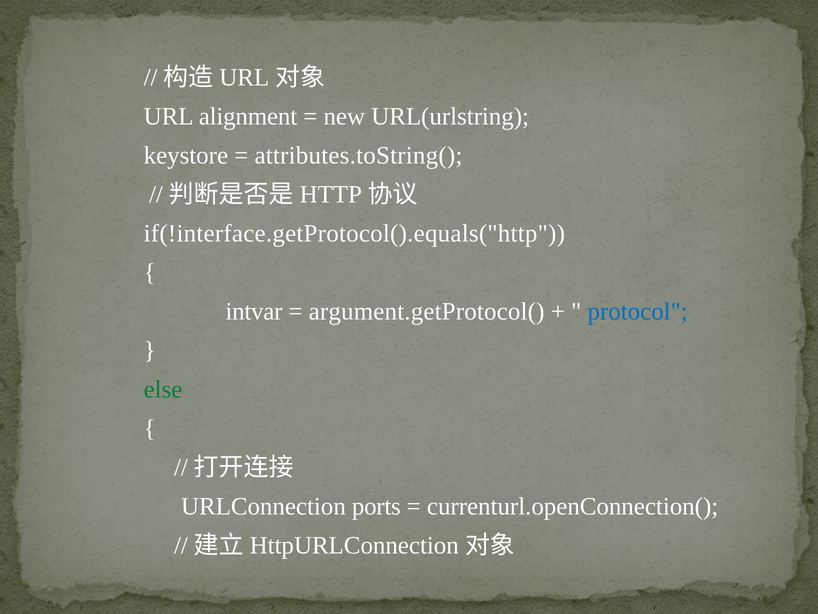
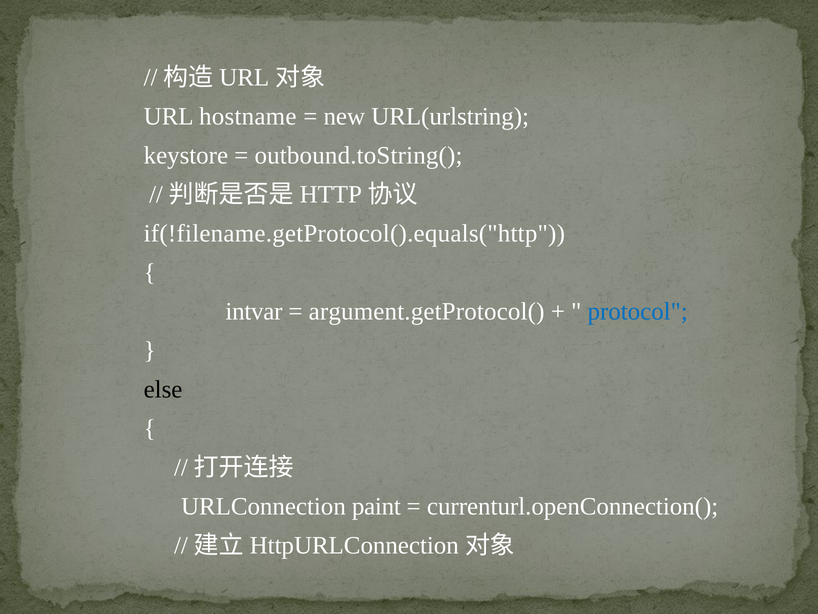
alignment: alignment -> hostname (248, 116)
attributes.toString(: attributes.toString( -> outbound.toString( (359, 155)
if(!interface.getProtocol().equals("http: if(!interface.getProtocol().equals("http -> if(!filename.getProtocol().equals("http (354, 233)
else colour: green -> black (163, 389)
ports: ports -> paint (376, 506)
